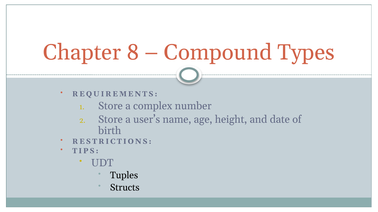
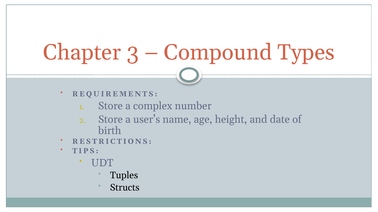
8: 8 -> 3 (133, 53)
